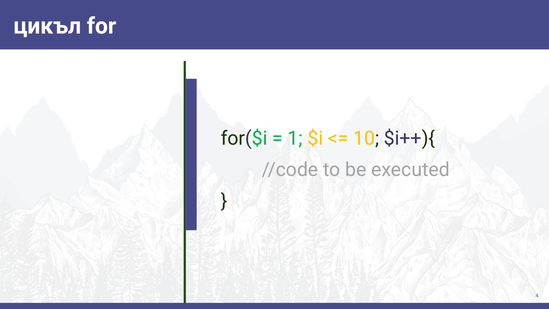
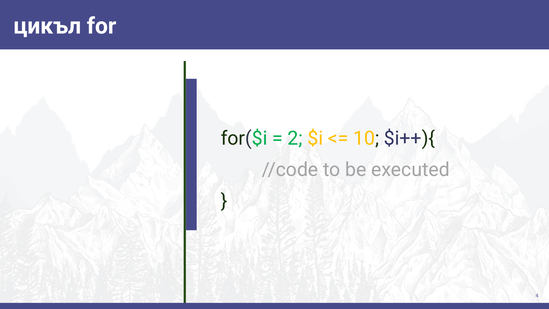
1: 1 -> 2 (295, 138)
